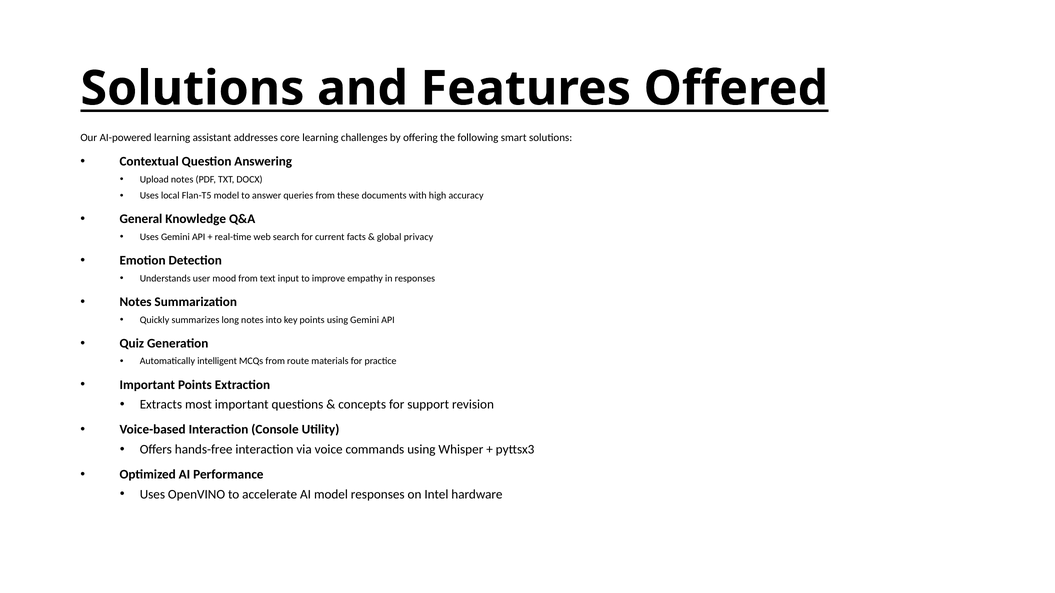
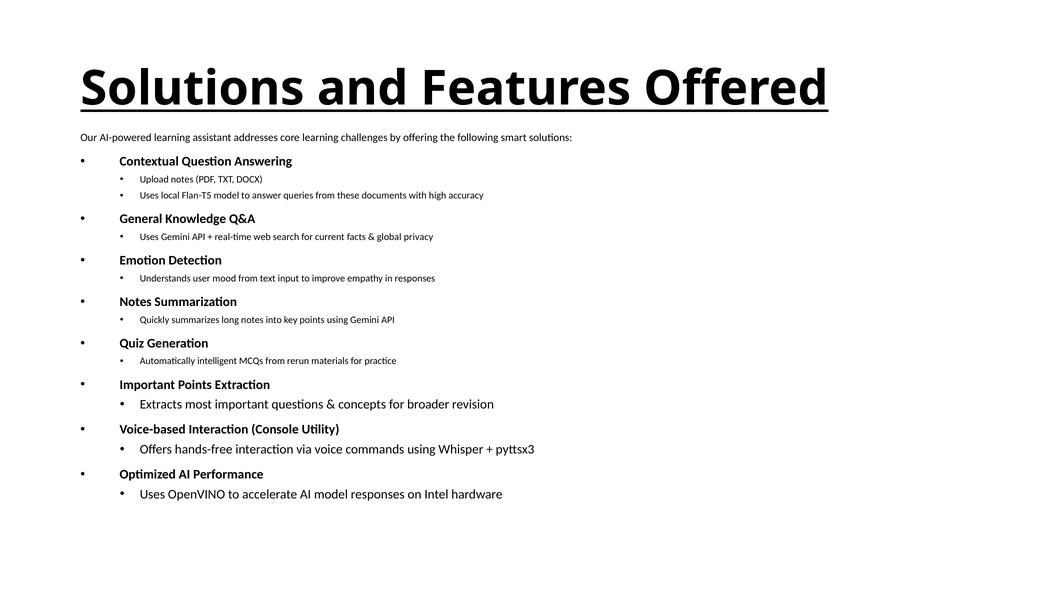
route: route -> rerun (298, 361)
support: support -> broader (428, 405)
